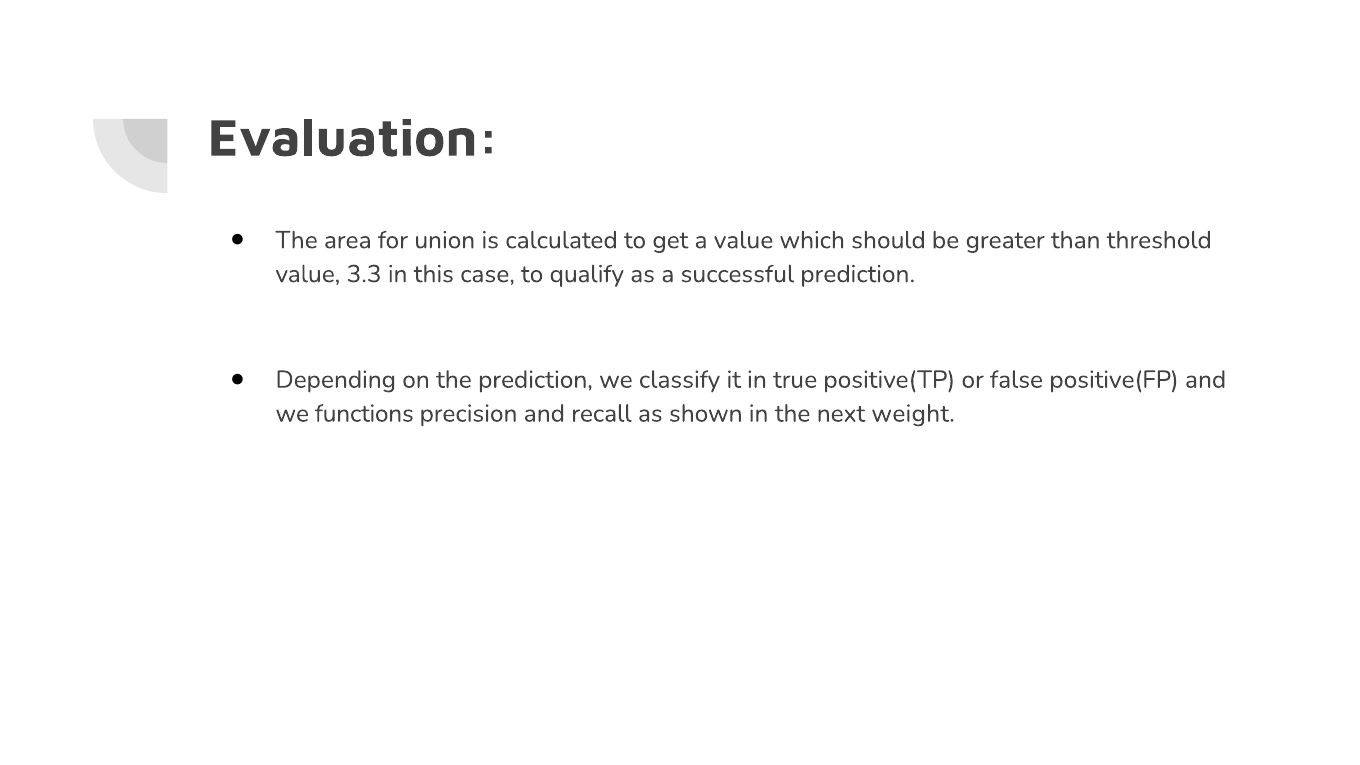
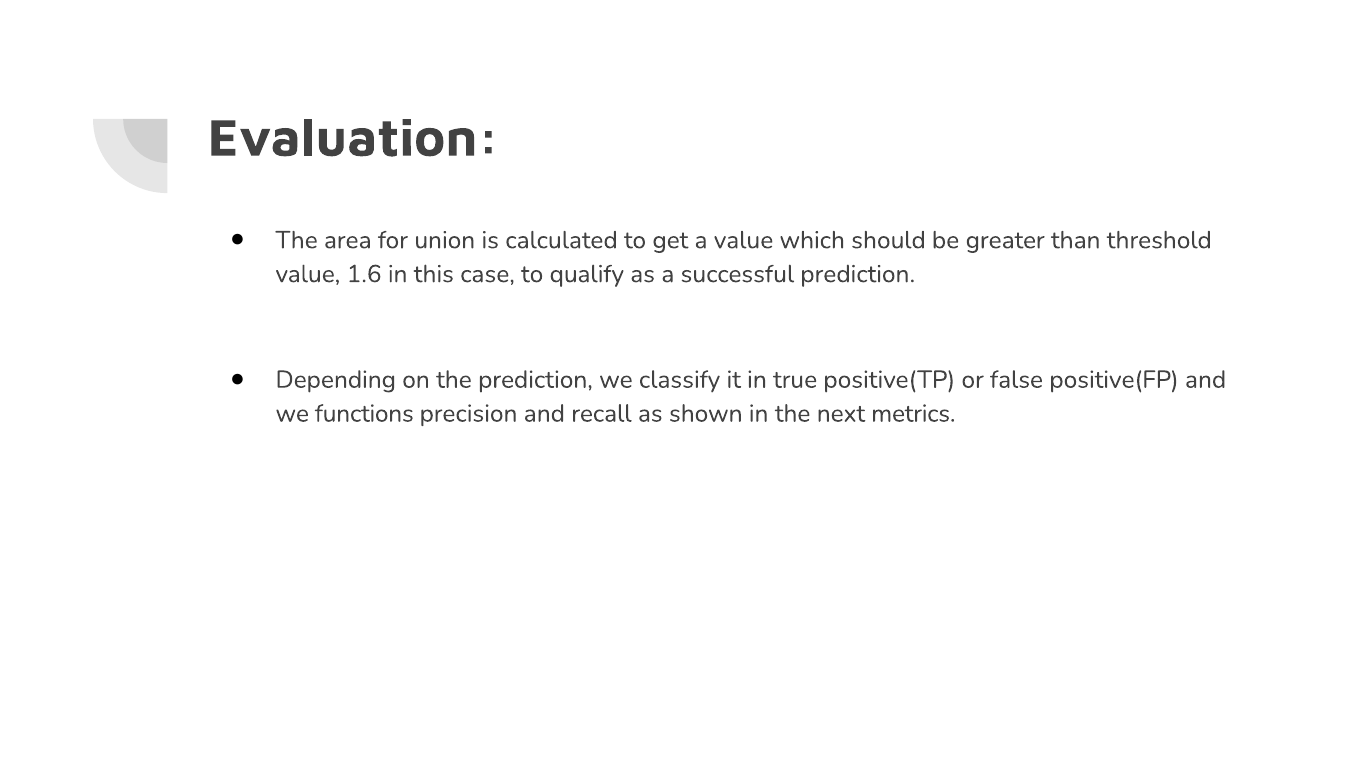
3.3: 3.3 -> 1.6 (364, 274)
weight: weight -> metrics (913, 414)
